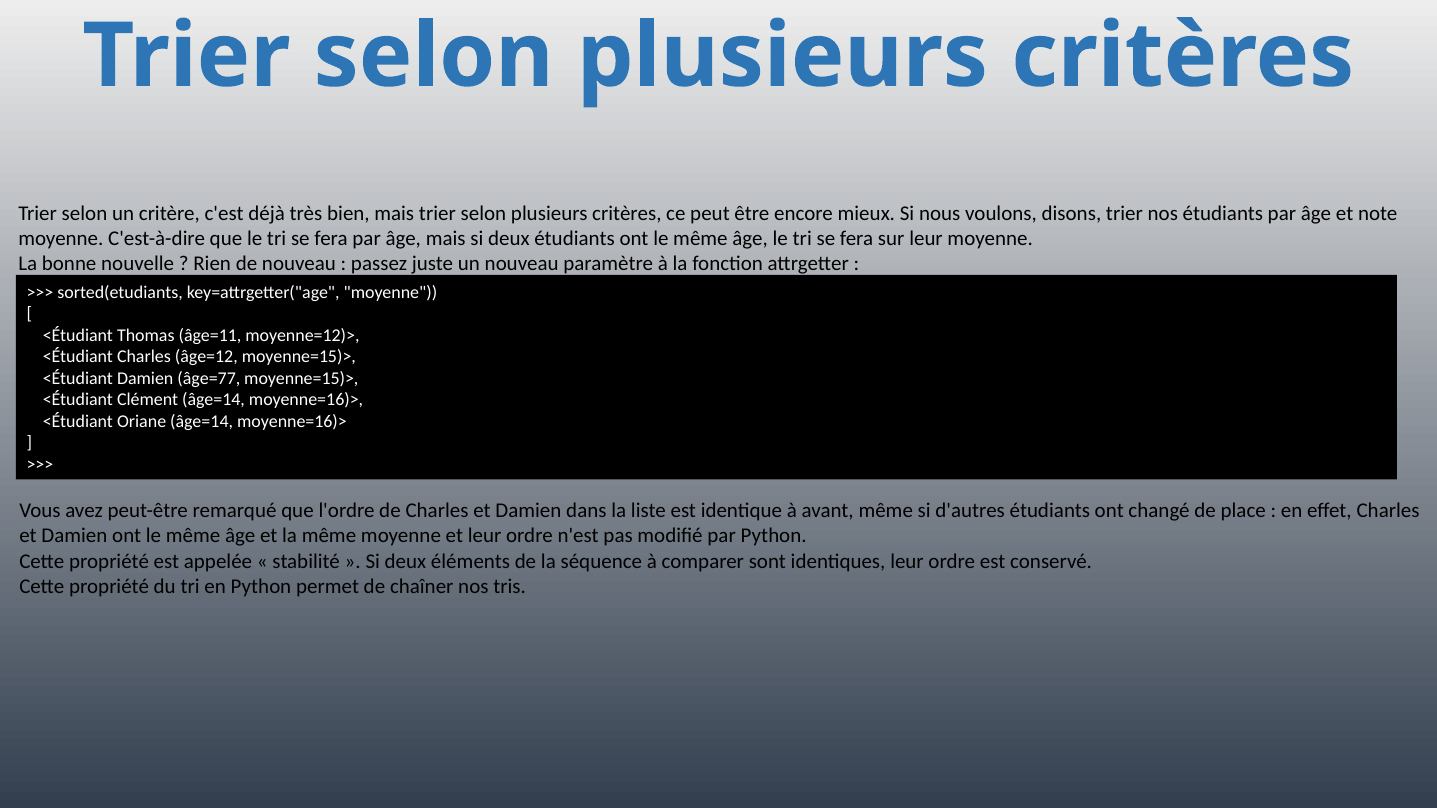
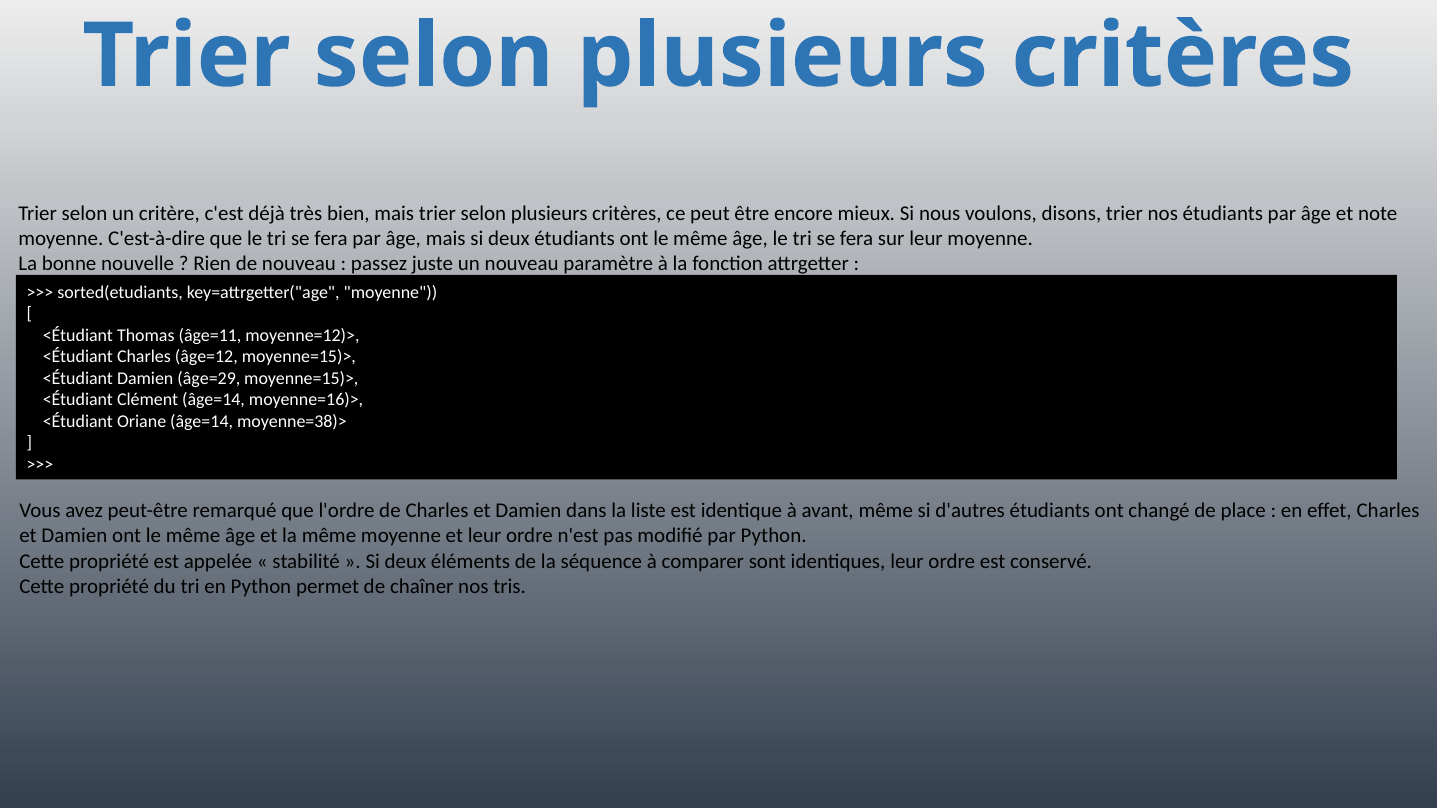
âge=77: âge=77 -> âge=29 (209, 379)
Oriane âge=14 moyenne=16)>: moyenne=16)> -> moyenne=38)> (292, 422)
